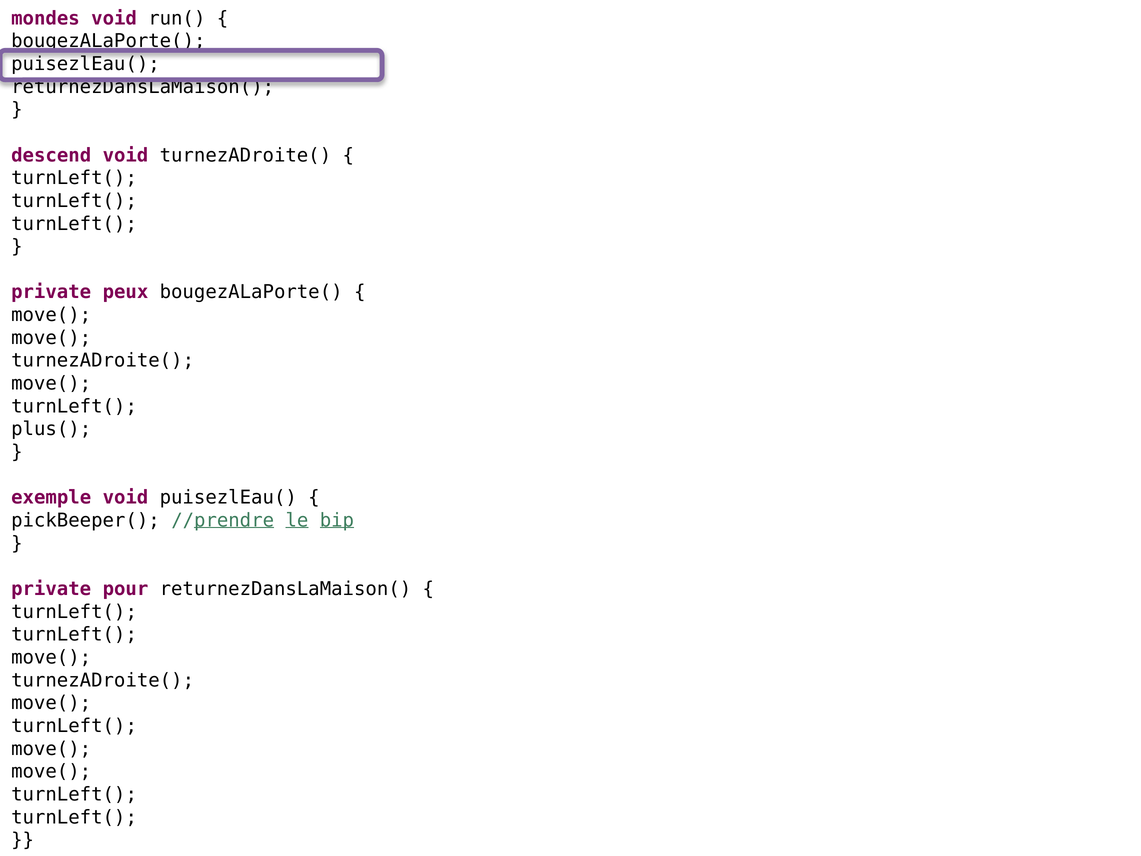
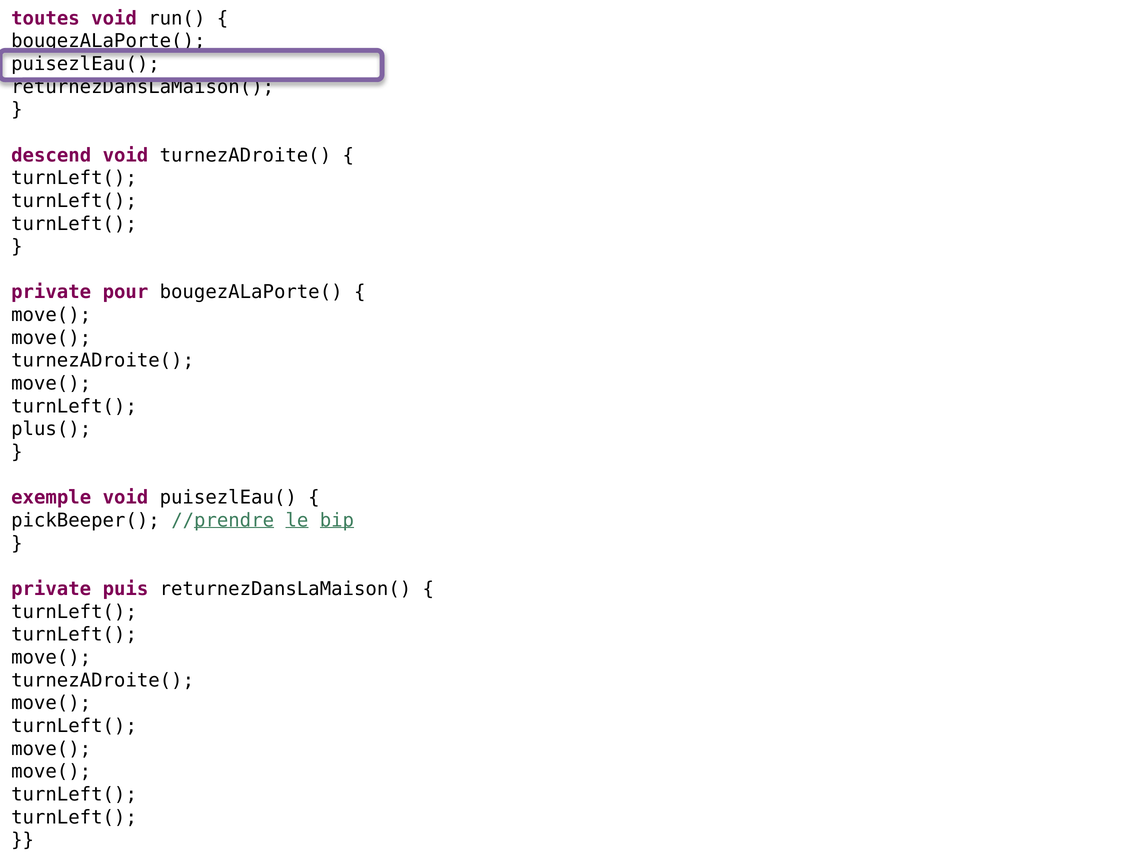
mondes: mondes -> toutes (45, 18)
peux: peux -> pour (125, 292)
pour: pour -> puis (125, 589)
